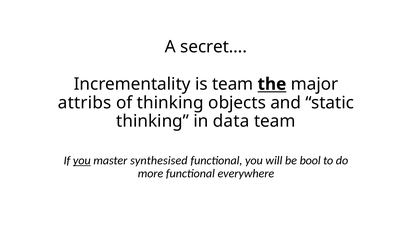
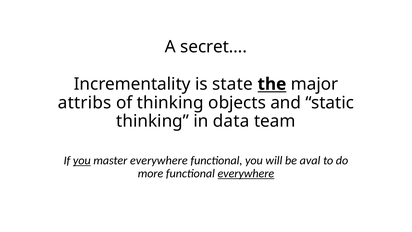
is team: team -> state (233, 84)
master synthesised: synthesised -> everywhere (159, 160)
bool: bool -> aval (310, 160)
everywhere underline: none -> present (246, 173)
